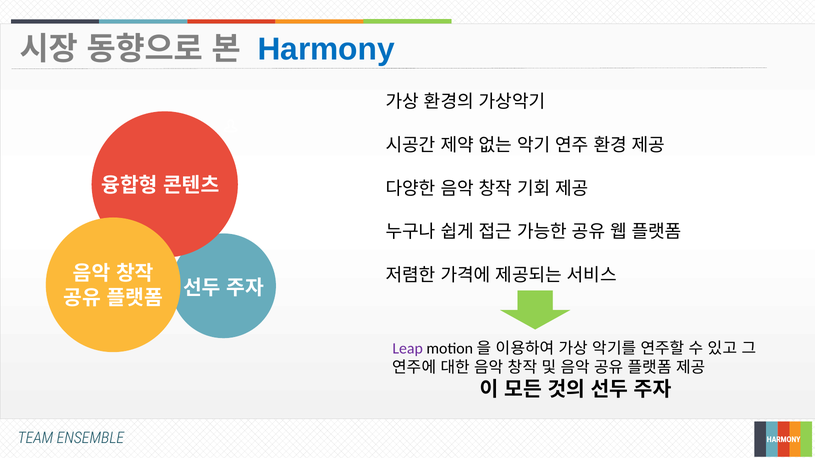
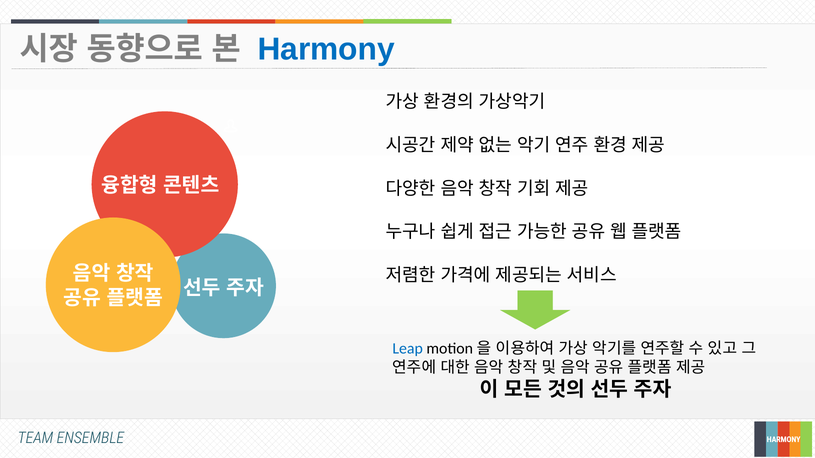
Leap colour: purple -> blue (408, 349)
